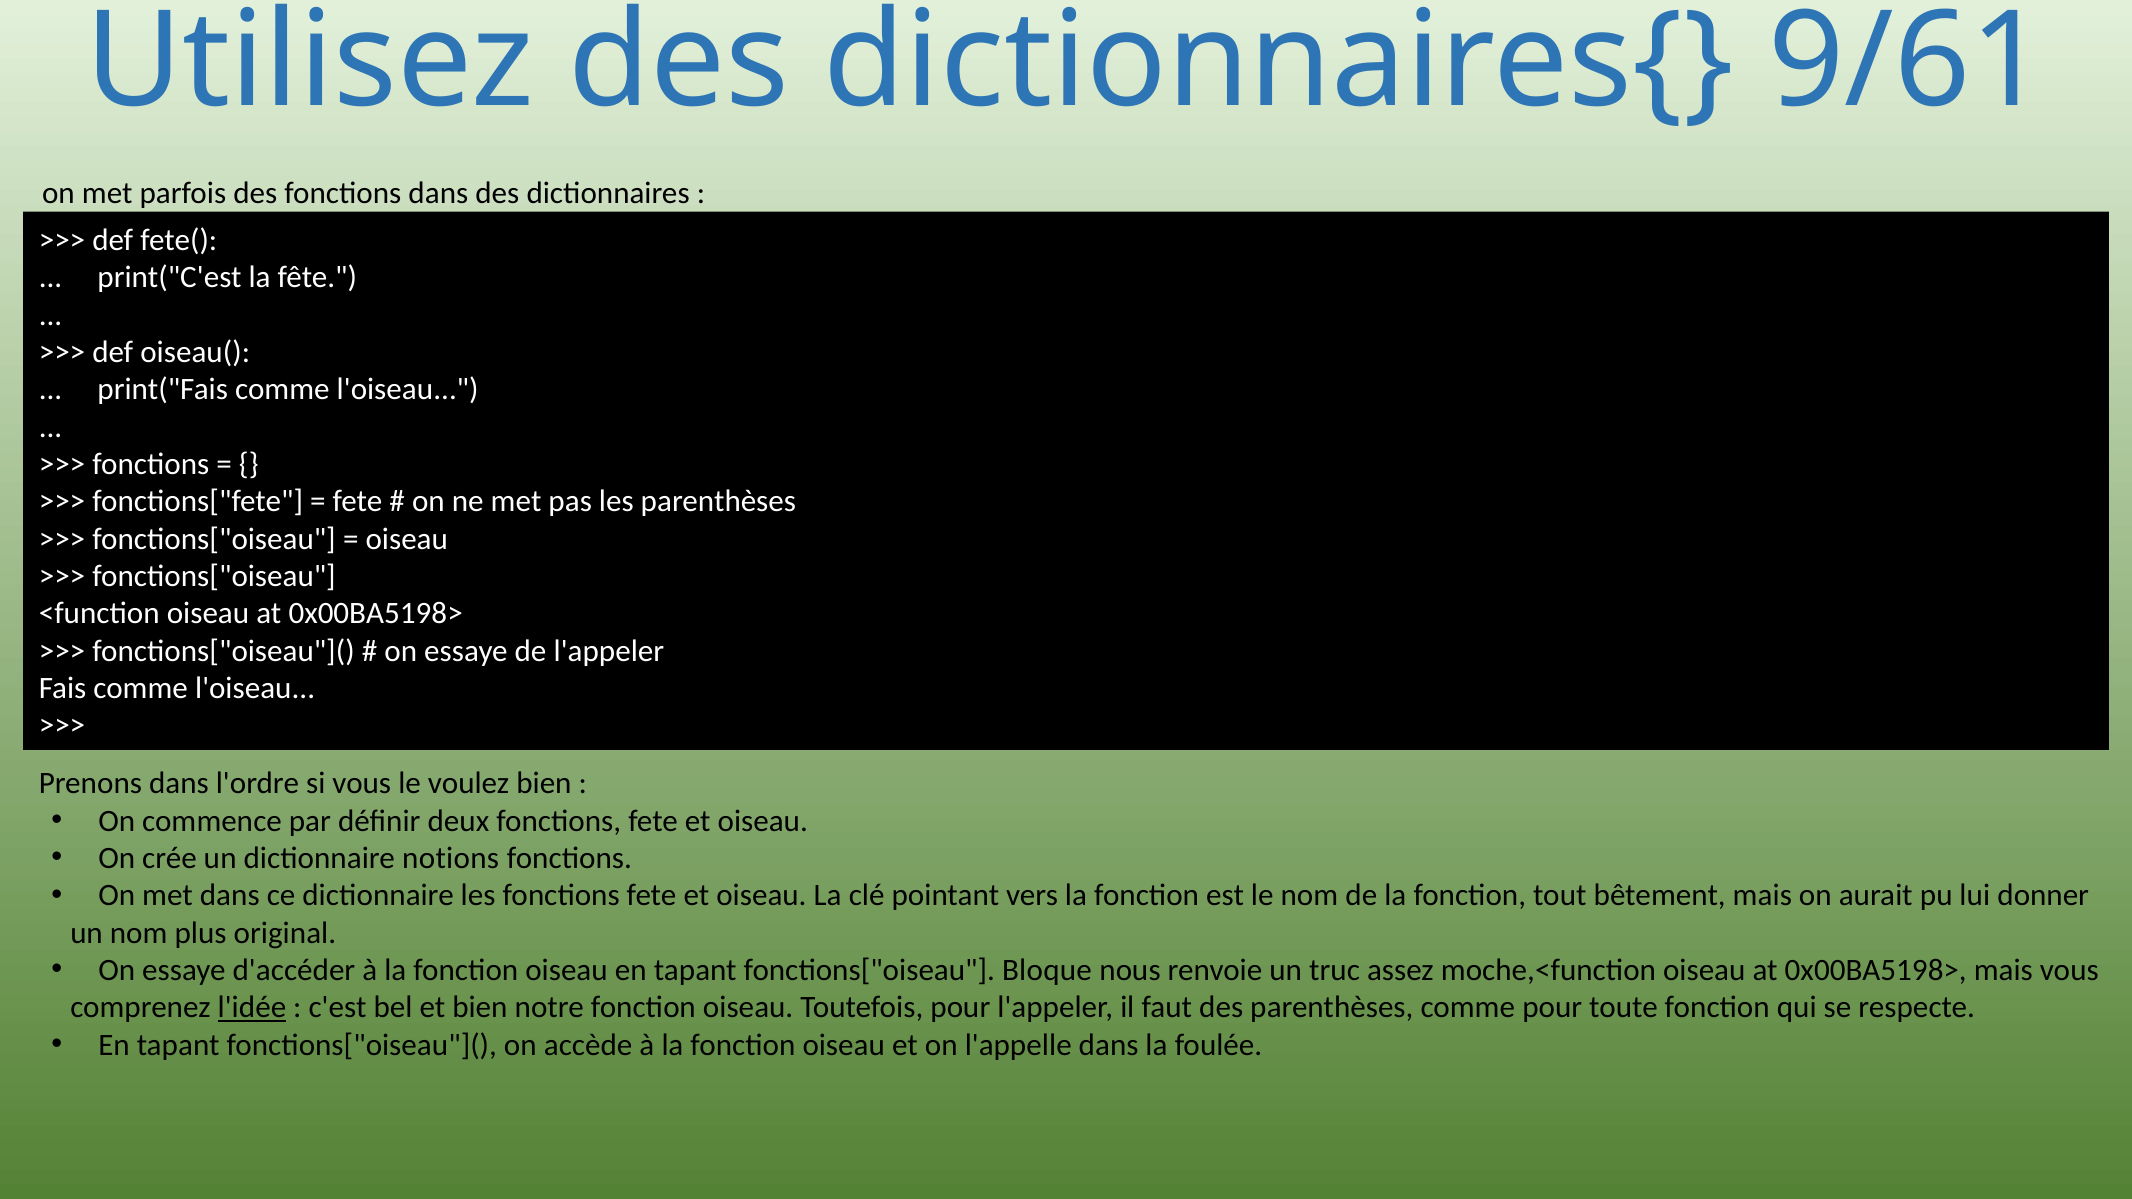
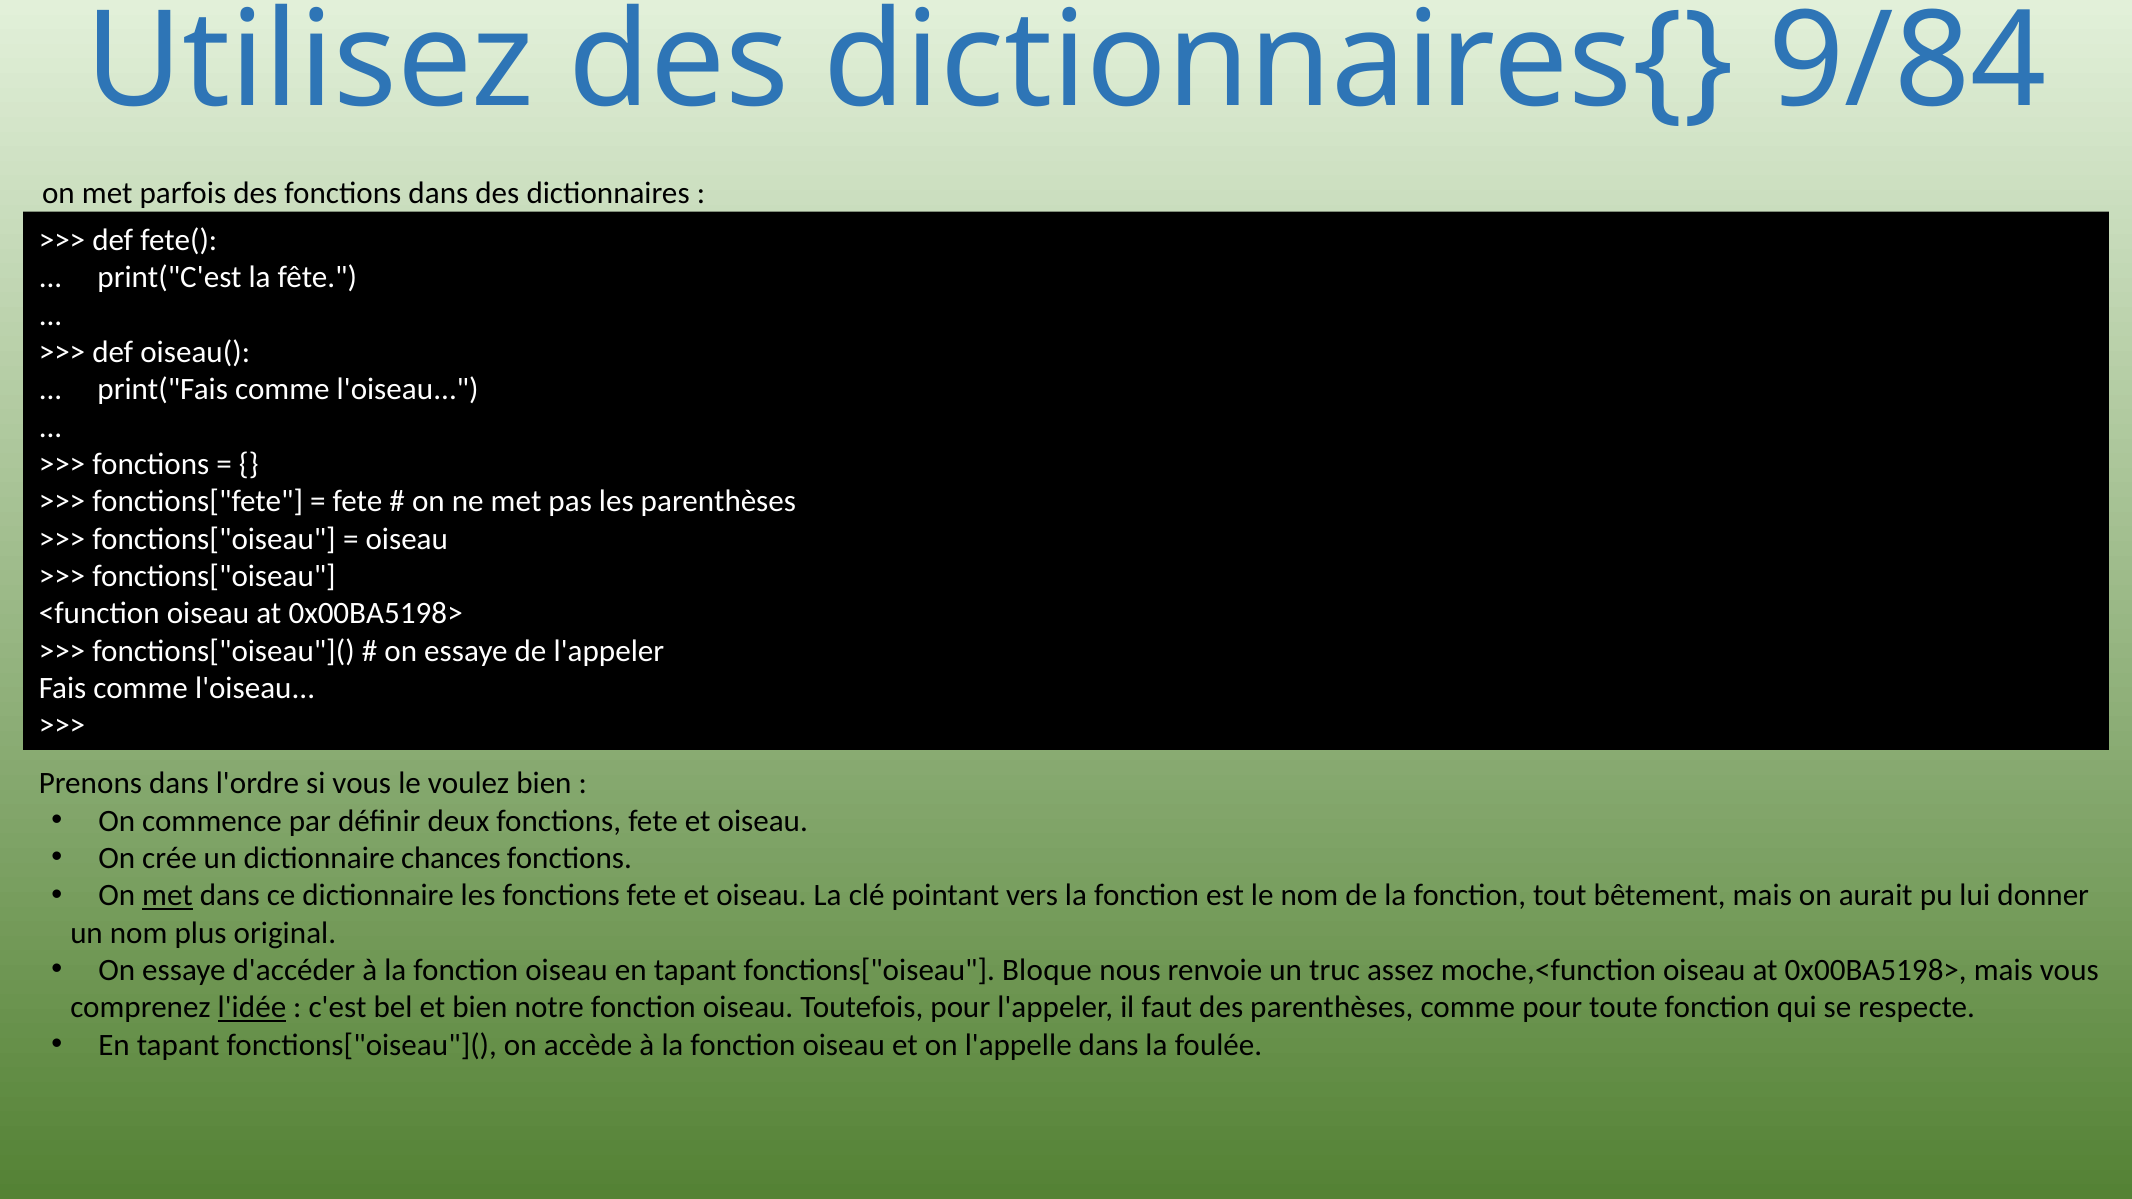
9/61: 9/61 -> 9/84 (1907, 61)
notions: notions -> chances (451, 858)
met underline: none -> present (168, 896)
